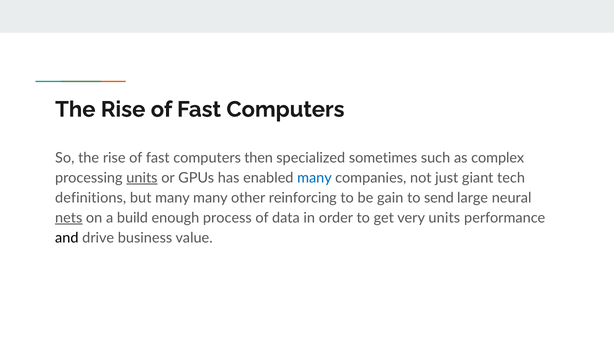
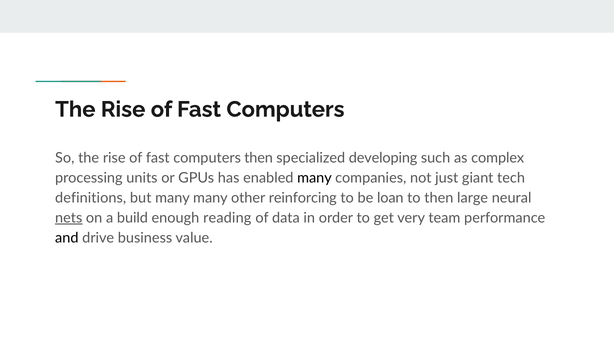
sometimes: sometimes -> developing (383, 158)
units underline: present -> none (142, 178)
many colour: blue -> black (314, 178)
gain: gain -> loan (390, 198)
to send: send -> then (439, 198)
process: process -> reading (227, 218)
very units: units -> team (444, 218)
